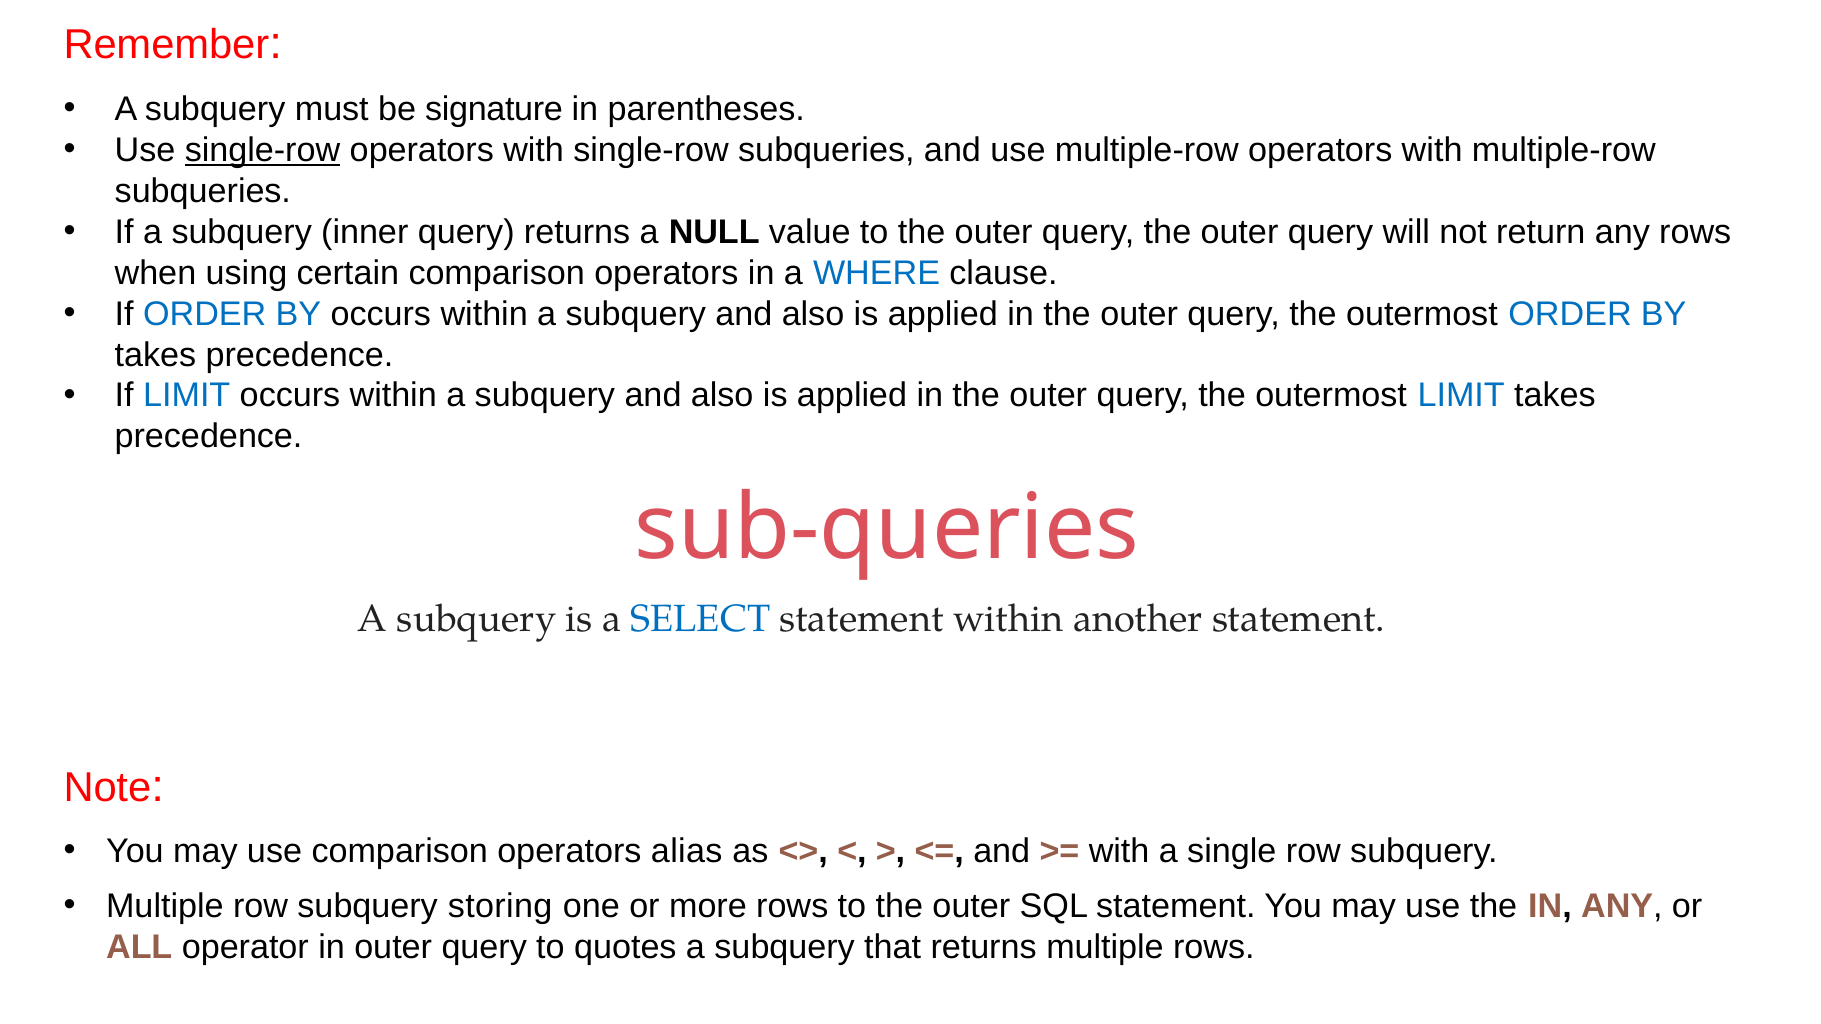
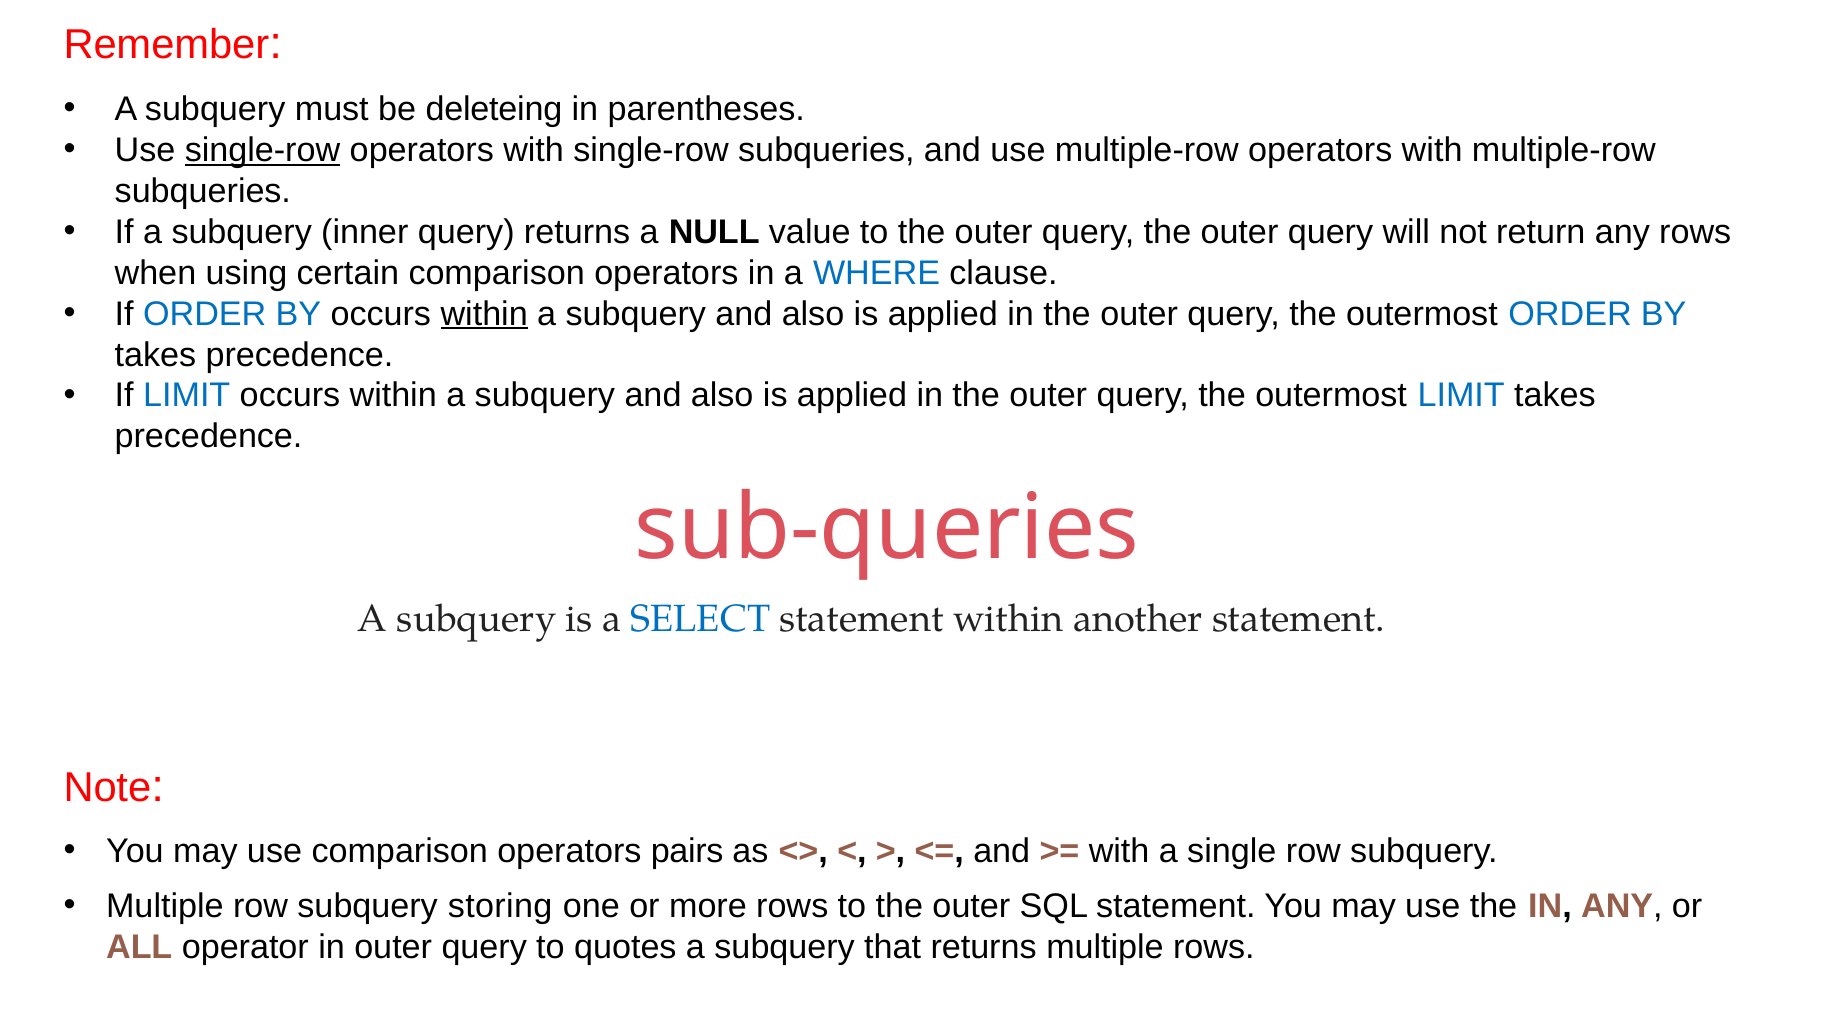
signature: signature -> deleteing (494, 109)
within underline: none -> present (484, 314)
alias: alias -> pairs (687, 852)
